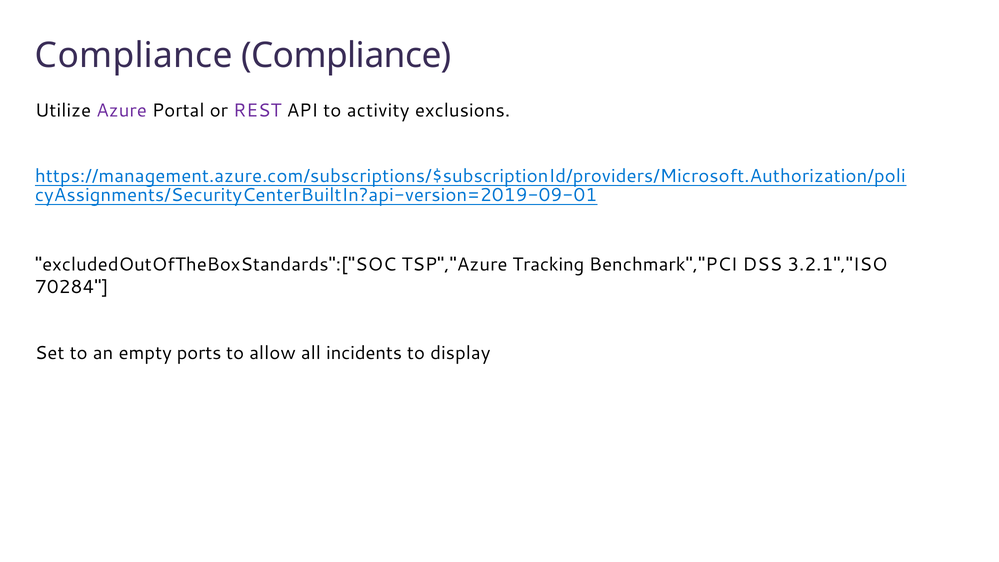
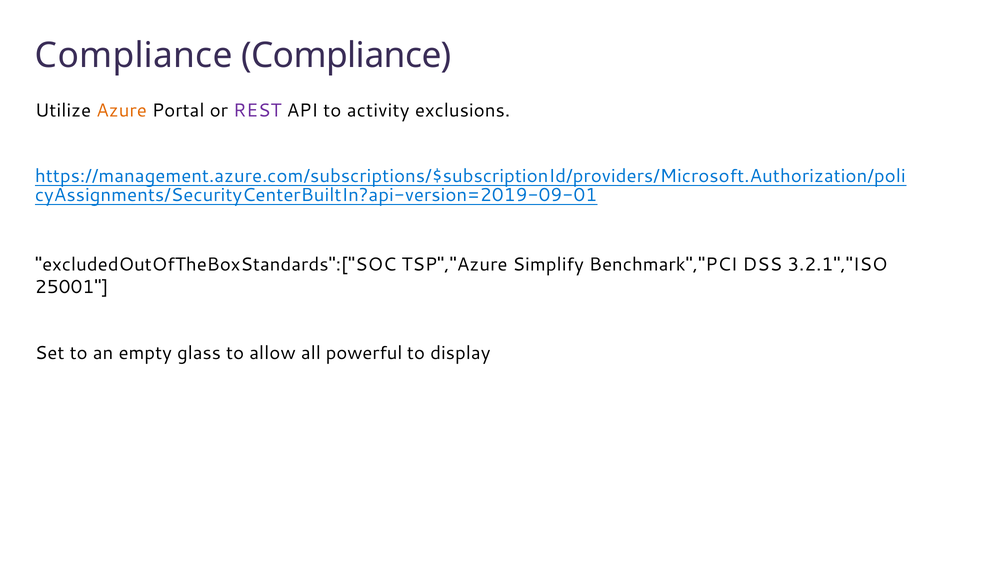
Azure colour: purple -> orange (122, 110)
Tracking: Tracking -> Simplify (548, 265)
70284: 70284 -> 25001 (72, 287)
ports: ports -> glass (199, 353)
incidents: incidents -> powerful (364, 353)
